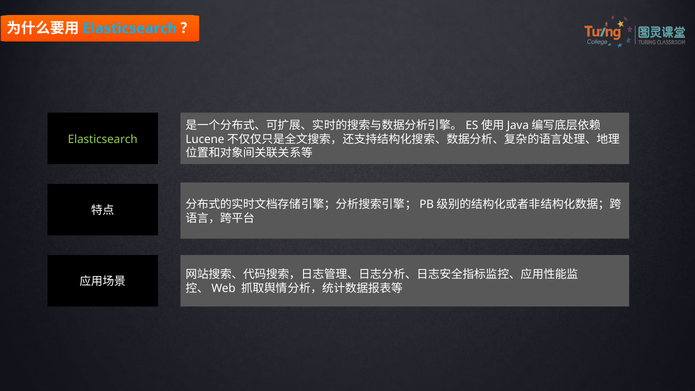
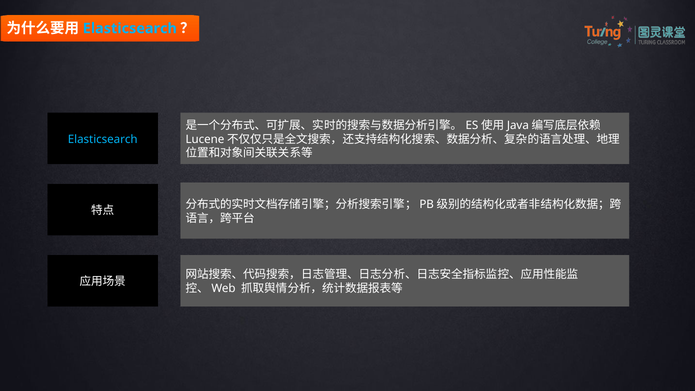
Elasticsearch colour: light green -> light blue (103, 139)
